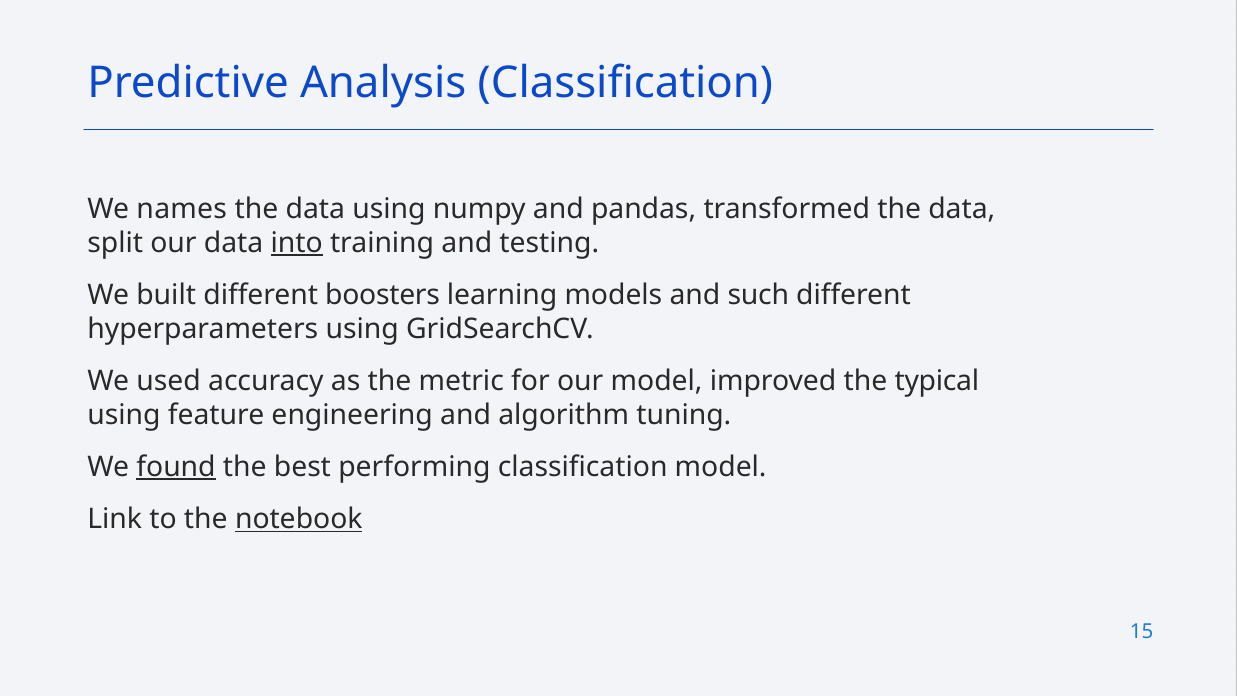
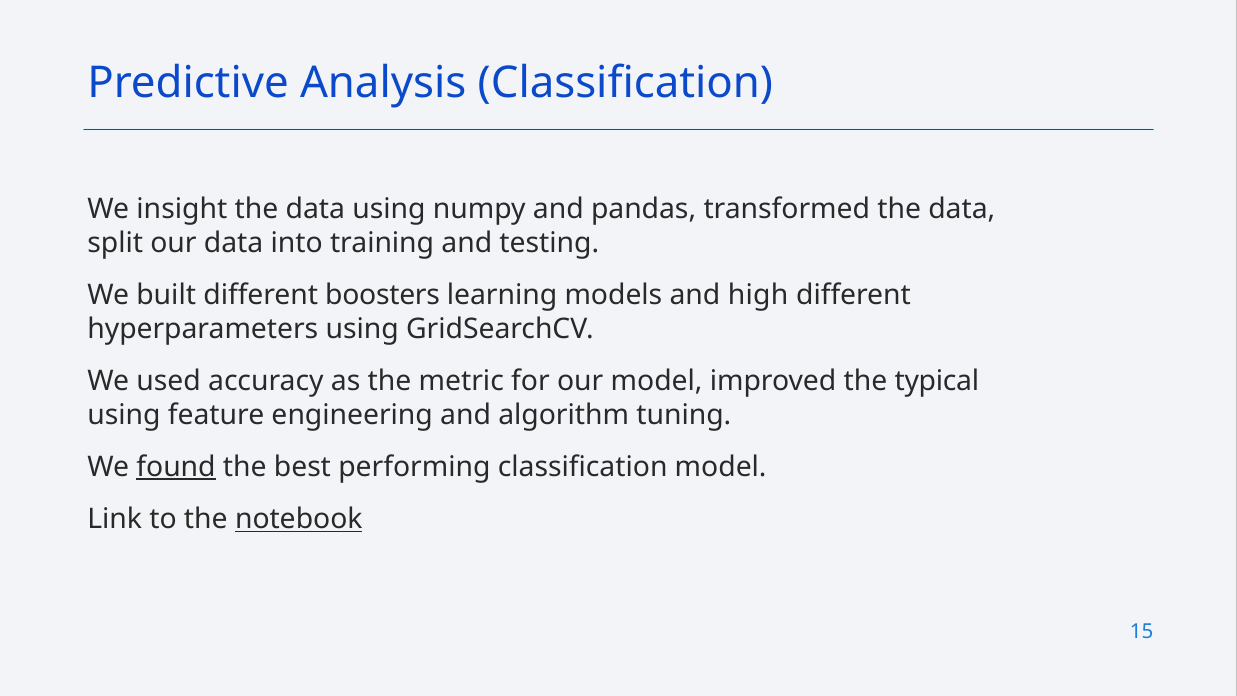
names: names -> insight (182, 209)
into underline: present -> none (297, 243)
such: such -> high (758, 295)
